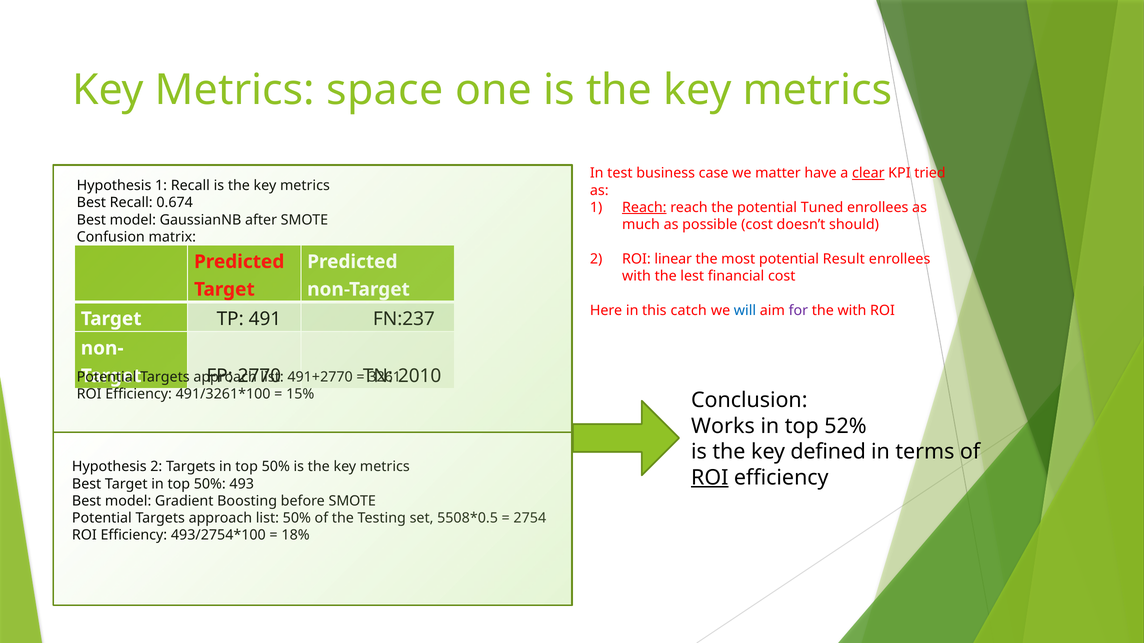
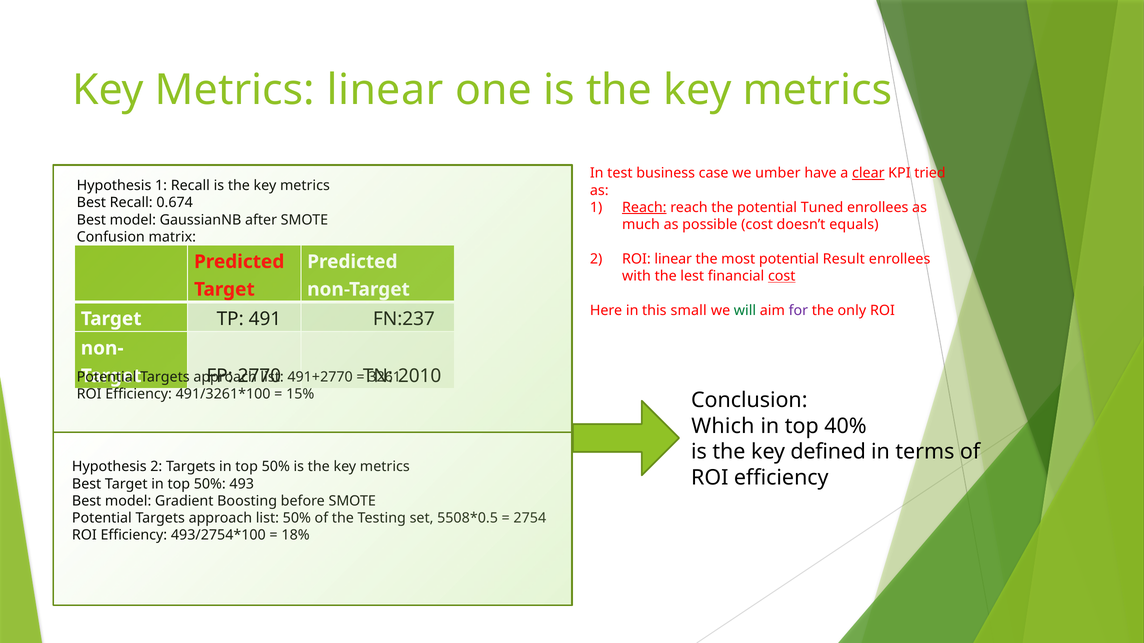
Metrics space: space -> linear (385, 90)
matter: matter -> umber (778, 173)
should: should -> equals (854, 225)
cost underline: none -> present (782, 276)
catch: catch -> small (689, 311)
will colour: blue -> green (745, 311)
the with: with -> only (852, 311)
Works: Works -> Which (723, 426)
52%: 52% -> 40% (845, 426)
ROI underline: present -> none (710, 478)
